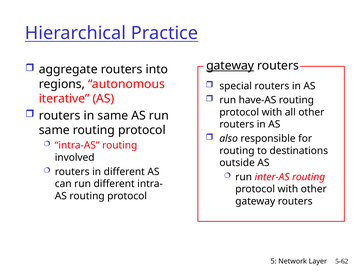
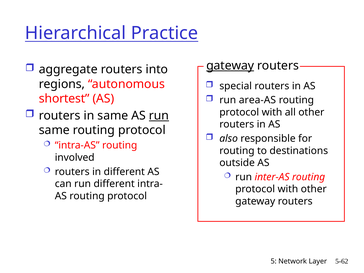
iterative: iterative -> shortest (64, 99)
have-AS: have-AS -> area-AS (257, 100)
run underline: none -> present (159, 116)
